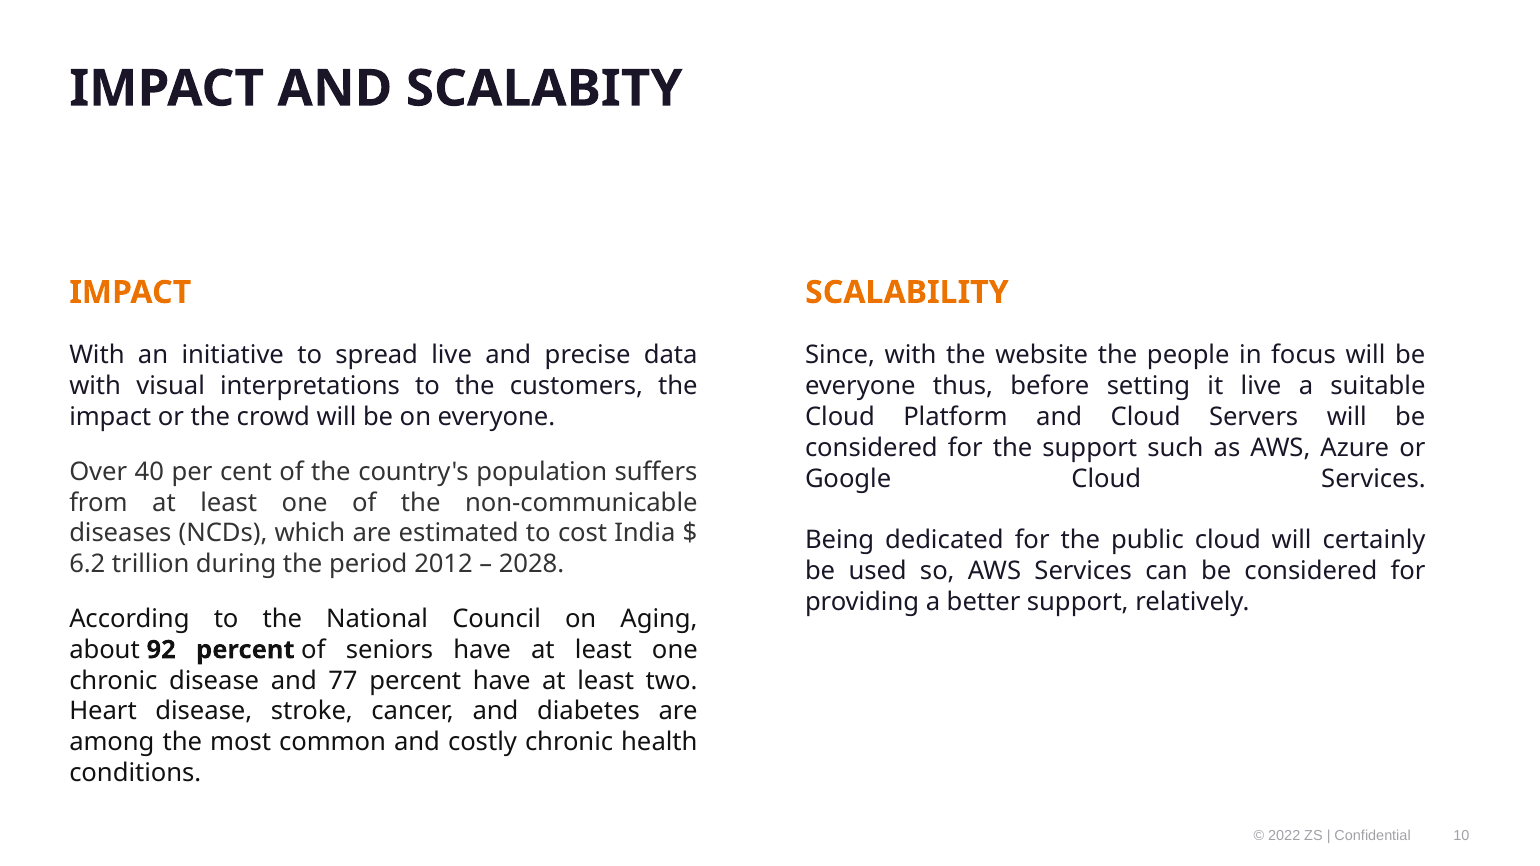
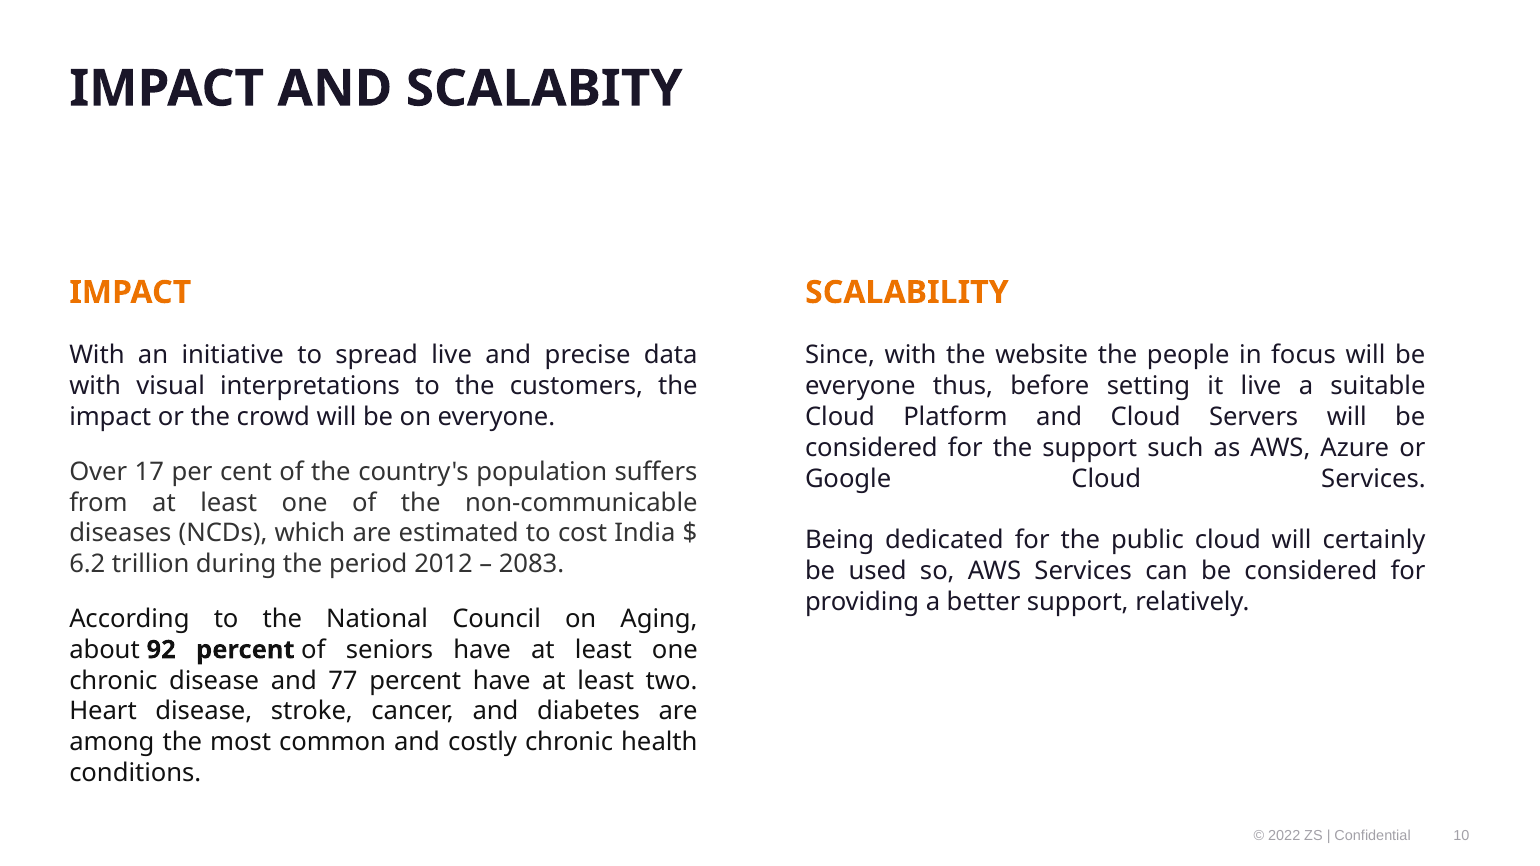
40: 40 -> 17 (149, 472)
2028: 2028 -> 2083 (531, 564)
